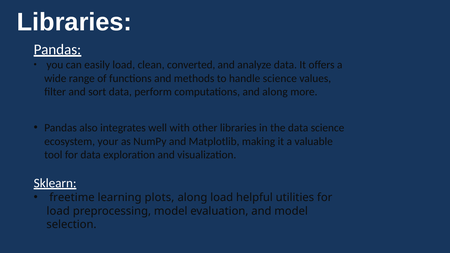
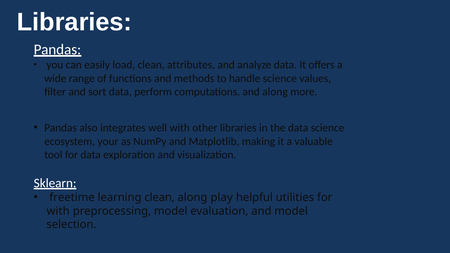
converted: converted -> attributes (191, 65)
learning plots: plots -> clean (160, 198)
along load: load -> play (222, 198)
load: load -> with (58, 211)
